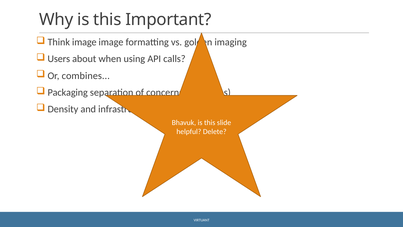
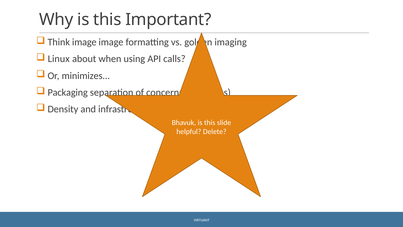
Users: Users -> Linux (59, 59)
combines: combines -> minimizes (86, 76)
